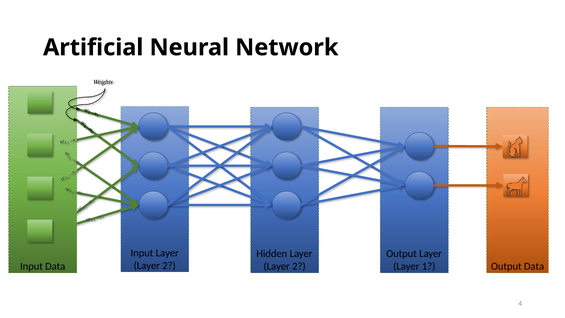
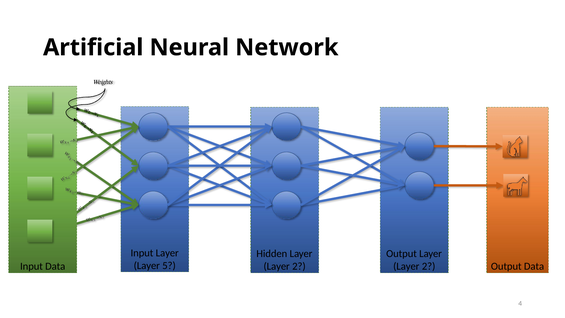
2: 2 -> 5 (169, 265)
1: 1 -> 2 (429, 266)
